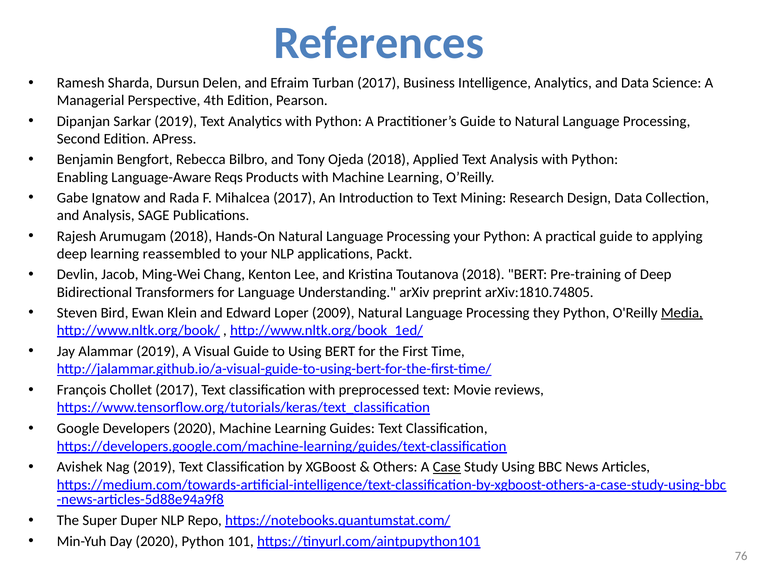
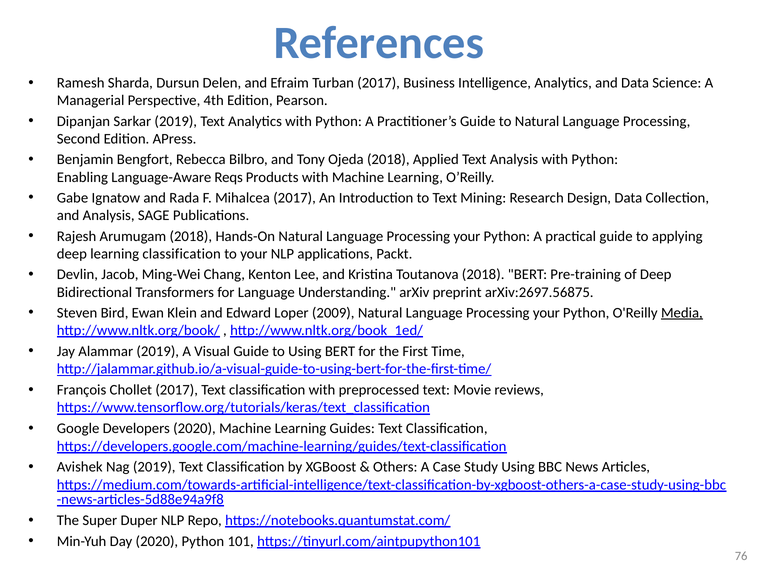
learning reassembled: reassembled -> classification (182, 254)
arXiv:1810.74805: arXiv:1810.74805 -> arXiv:2697.56875 (539, 292)
they: they -> your (546, 313)
Case underline: present -> none (447, 467)
